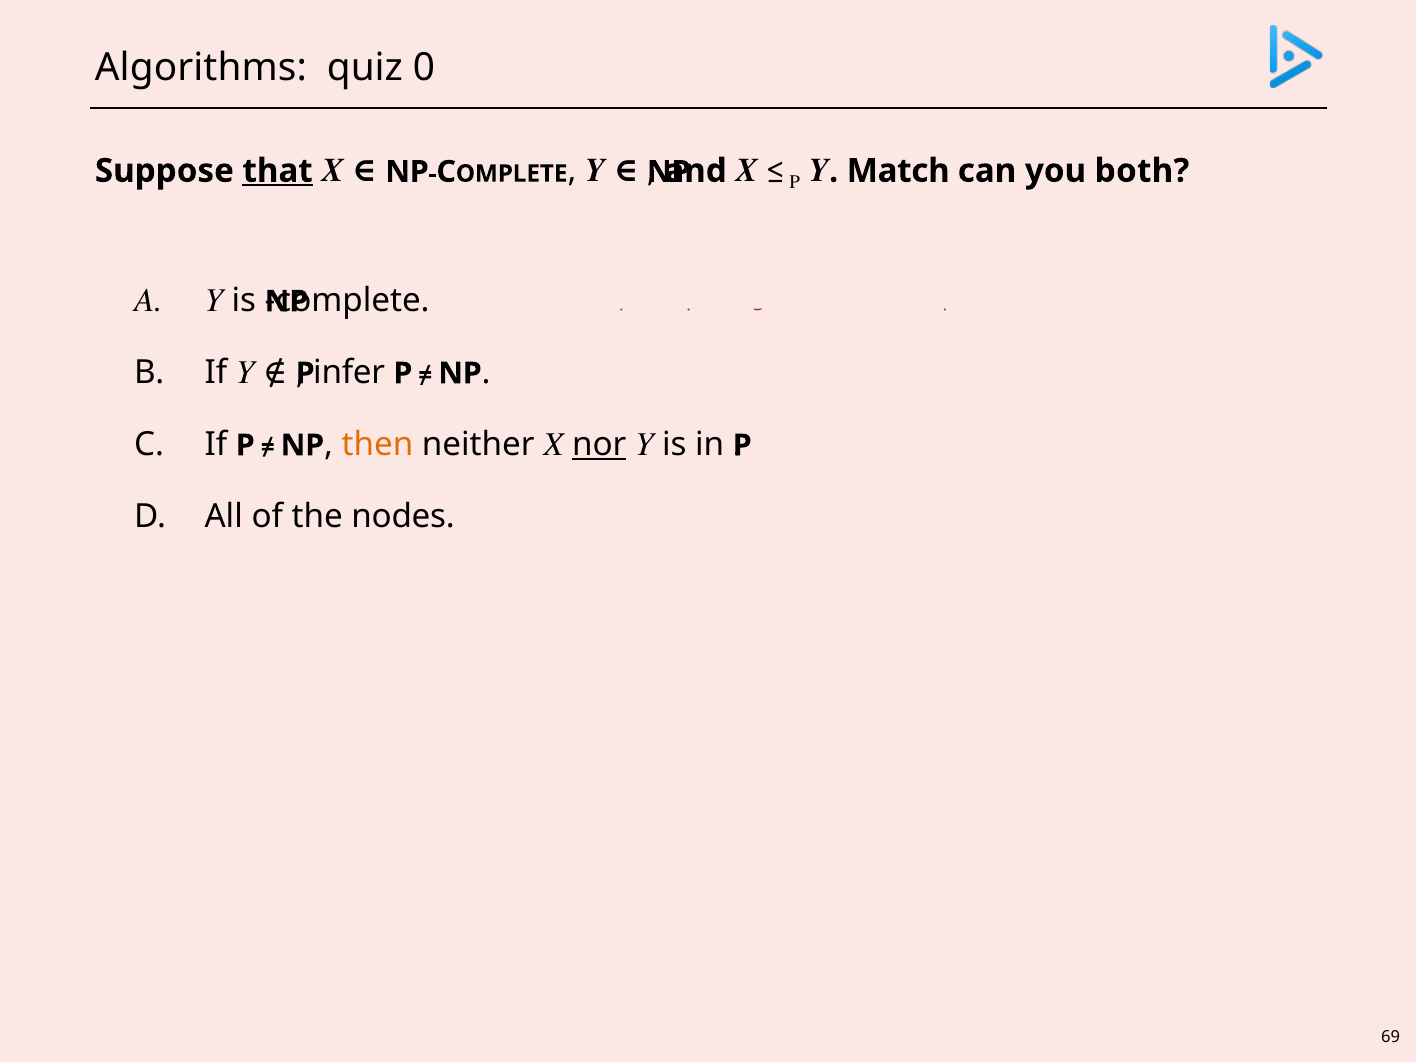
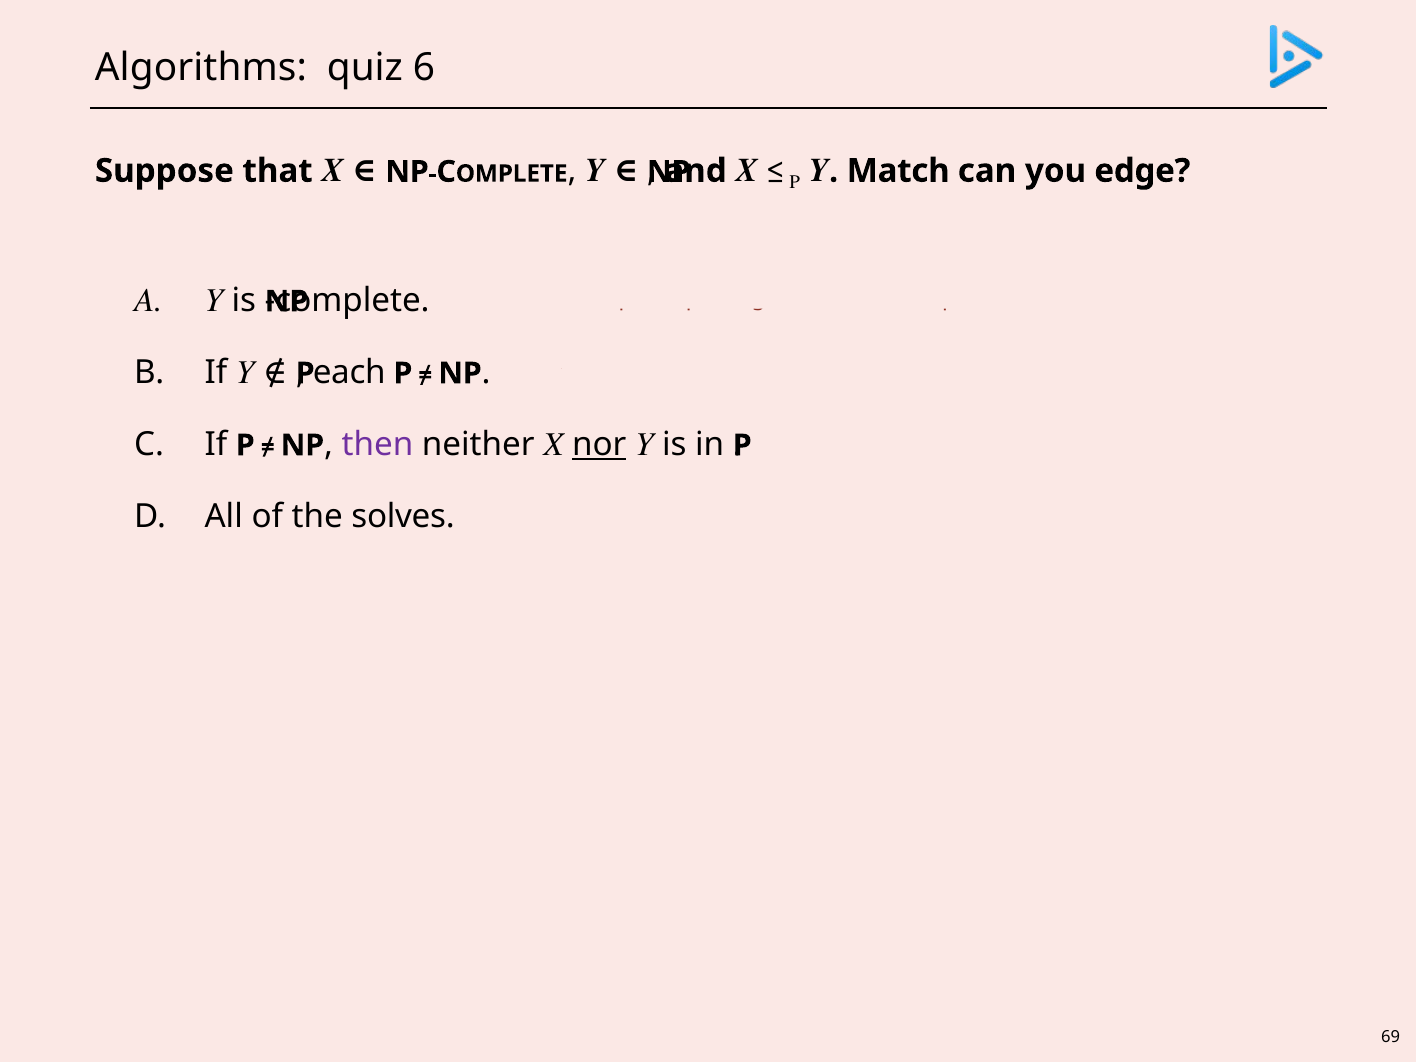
0: 0 -> 6 (424, 68)
both: both -> edge (1142, 171)
that underline: present -> none (278, 171)
infer: infer -> each (349, 372)
then colour: orange -> purple (377, 444)
nodes: nodes -> solves (403, 516)
